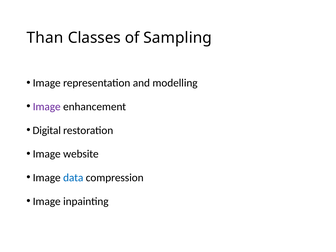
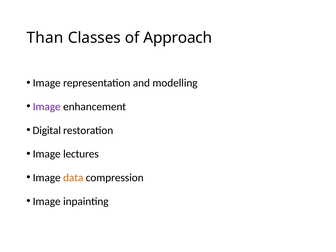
Sampling: Sampling -> Approach (178, 38)
website: website -> lectures (81, 154)
data colour: blue -> orange (73, 178)
